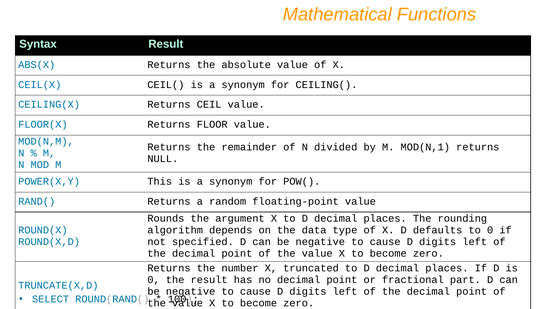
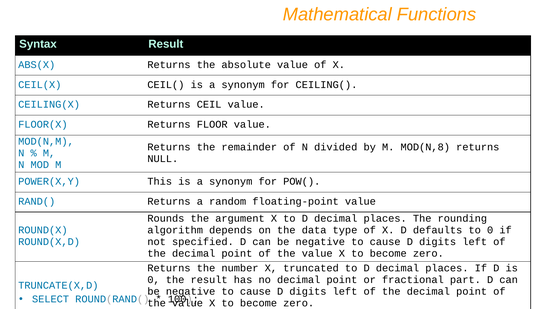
MOD(N,1: MOD(N,1 -> MOD(N,8 (425, 147)
